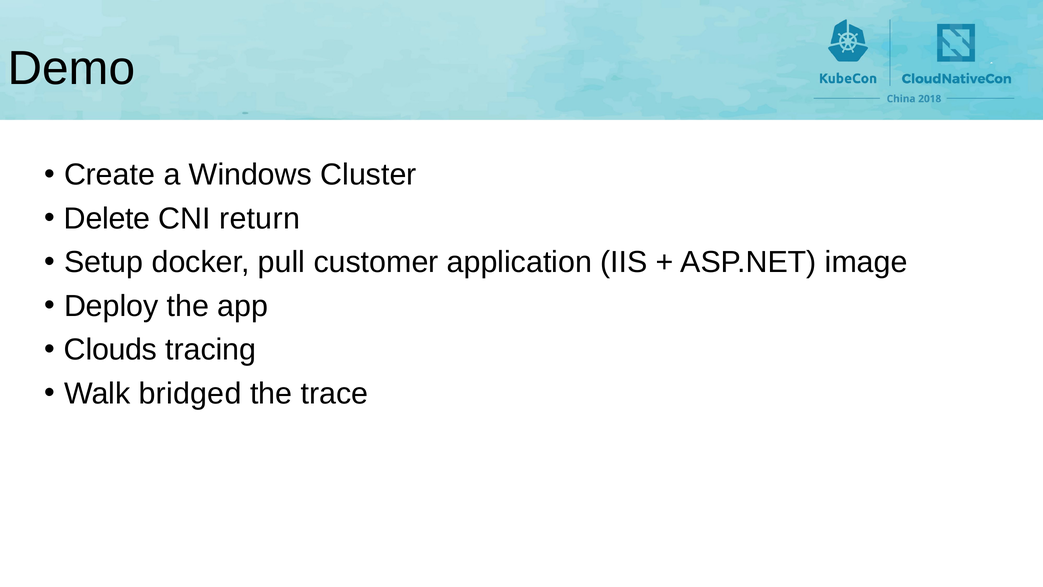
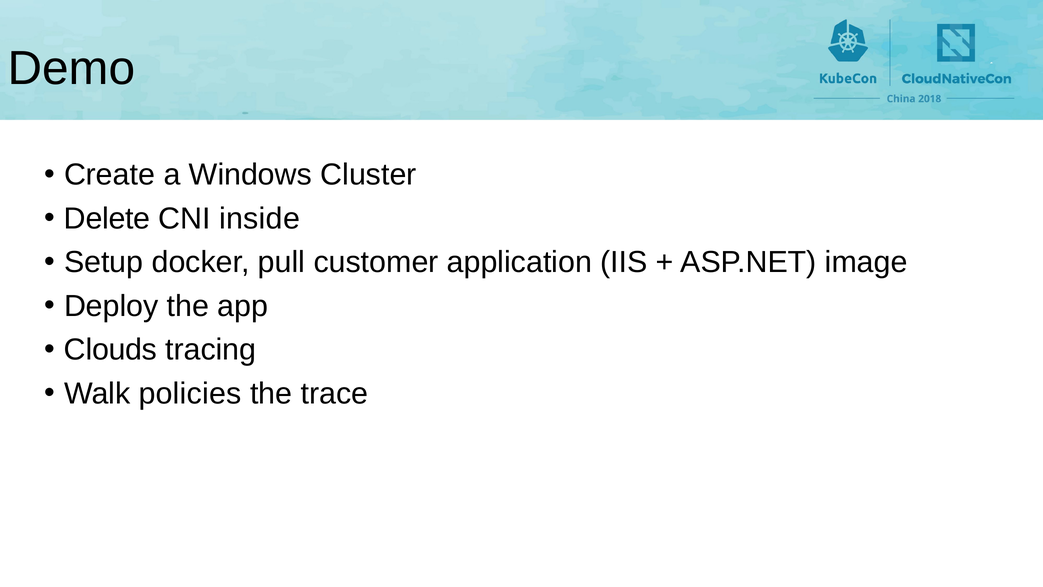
return: return -> inside (260, 218)
bridged: bridged -> policies (190, 393)
